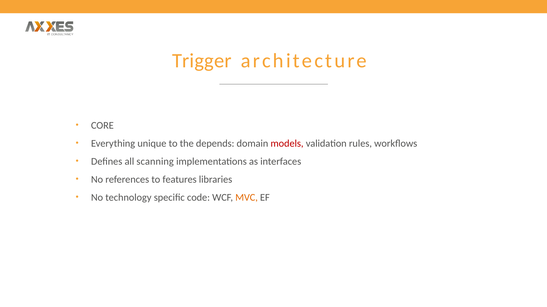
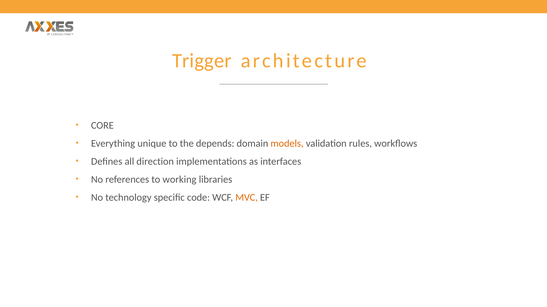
models colour: red -> orange (287, 144)
scanning: scanning -> direction (155, 162)
features: features -> working (180, 180)
